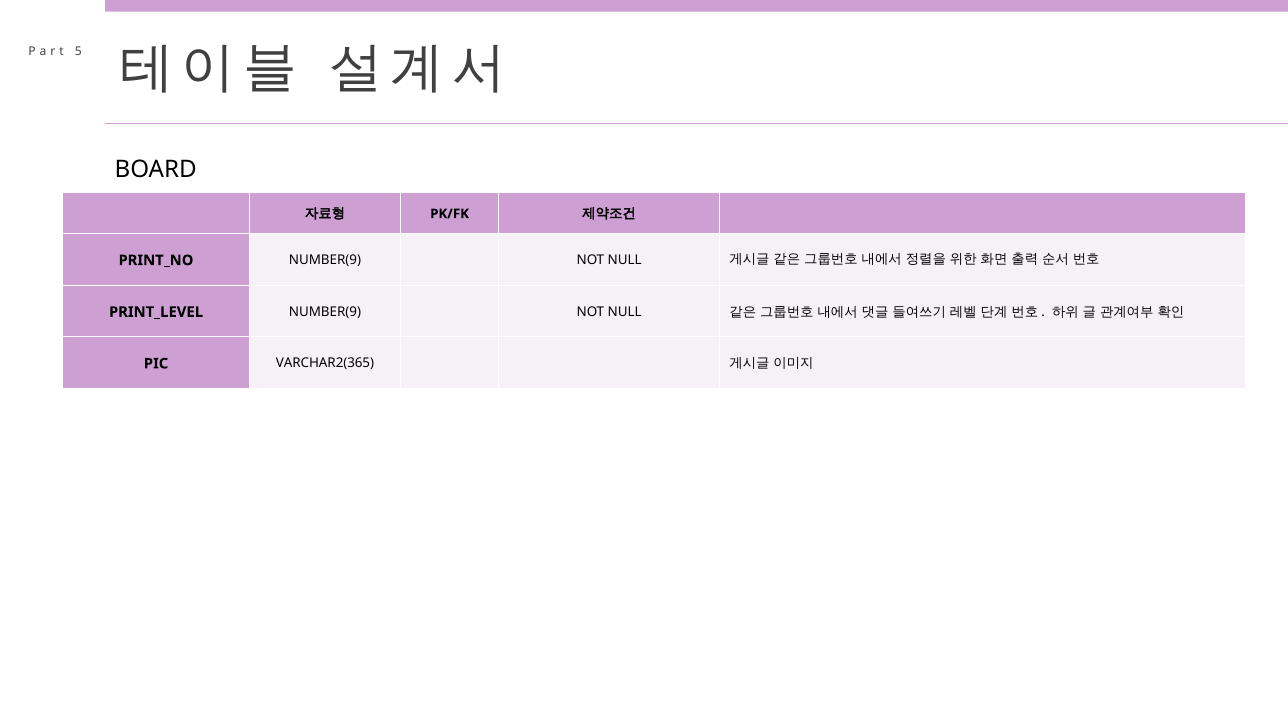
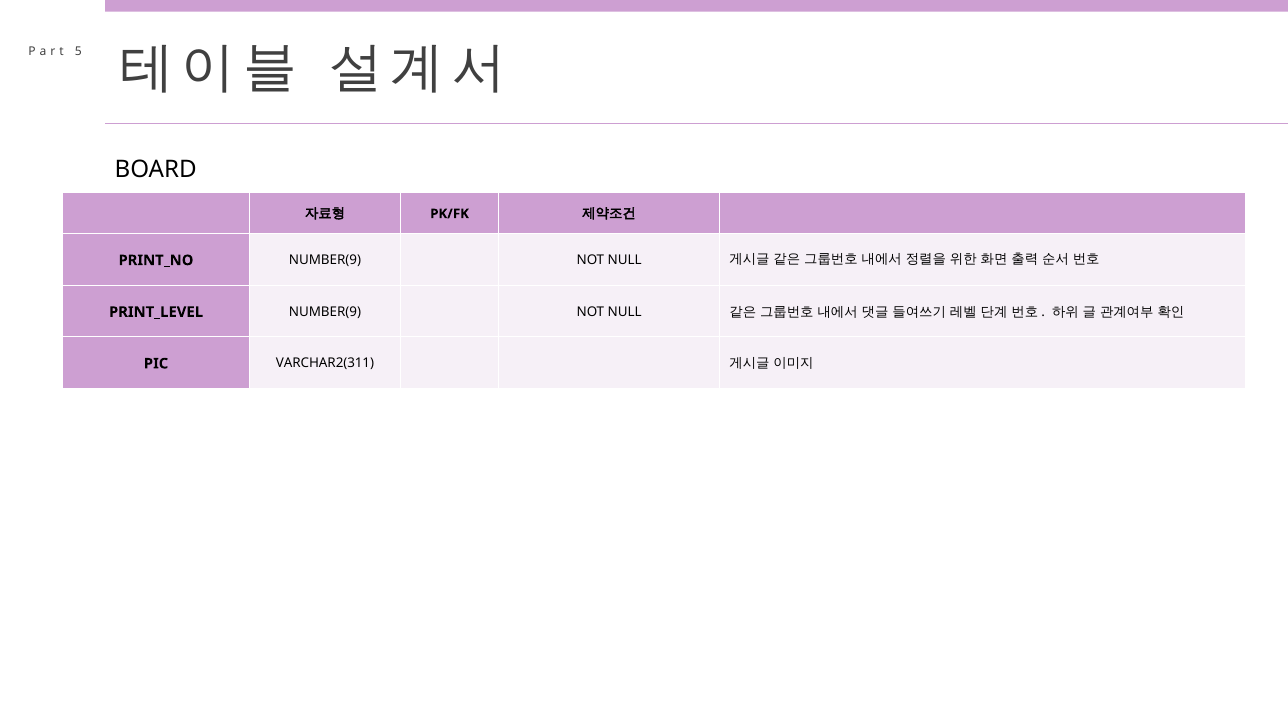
VARCHAR2(365: VARCHAR2(365 -> VARCHAR2(311 (325, 364)
